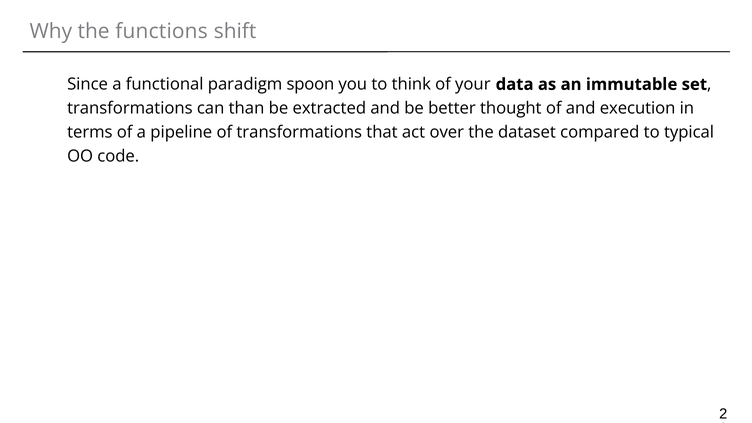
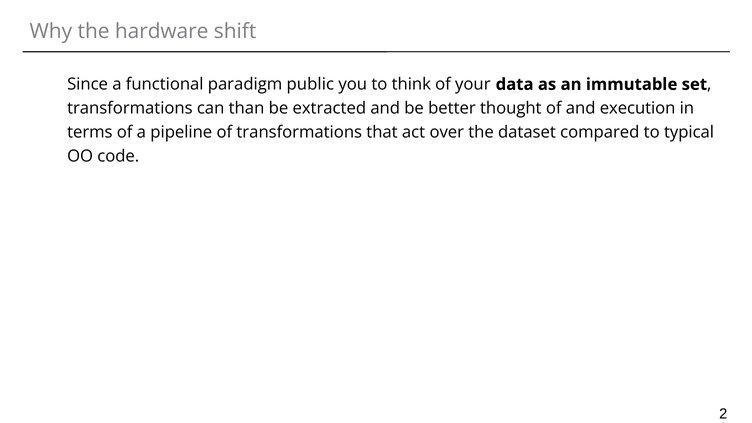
functions: functions -> hardware (162, 31)
spoon: spoon -> public (310, 84)
